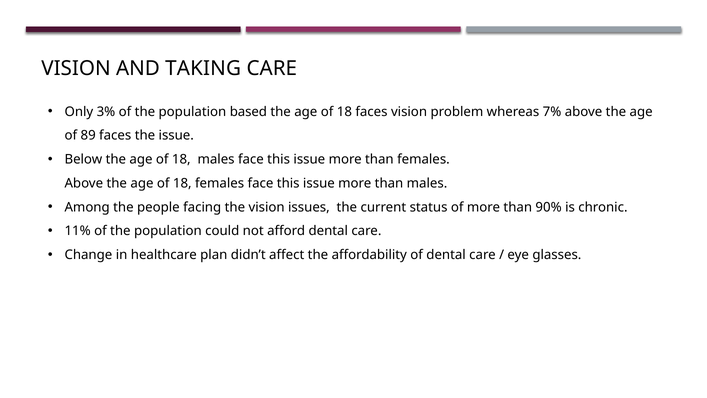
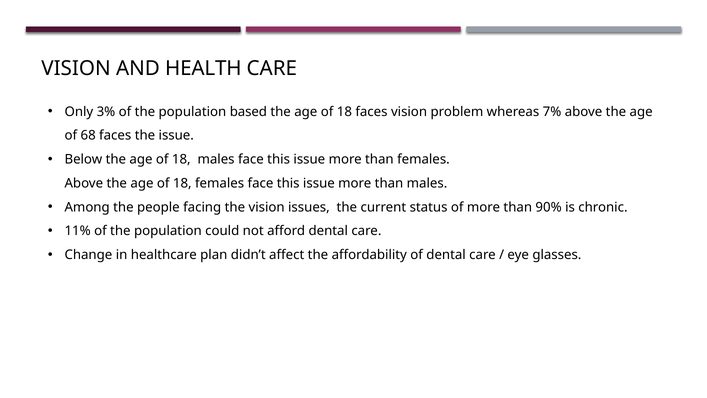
TAKING: TAKING -> HEALTH (203, 68)
89: 89 -> 68 (88, 135)
